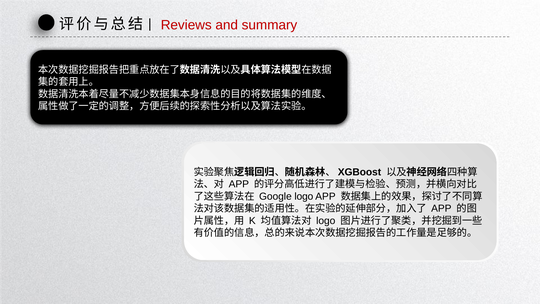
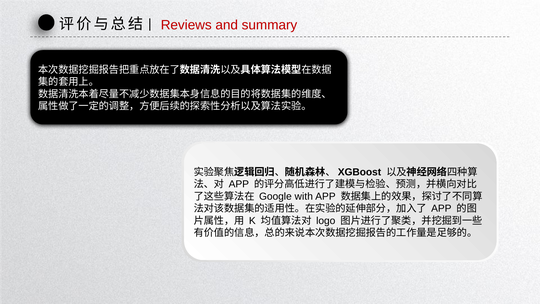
Google logo: logo -> with (304, 196)
